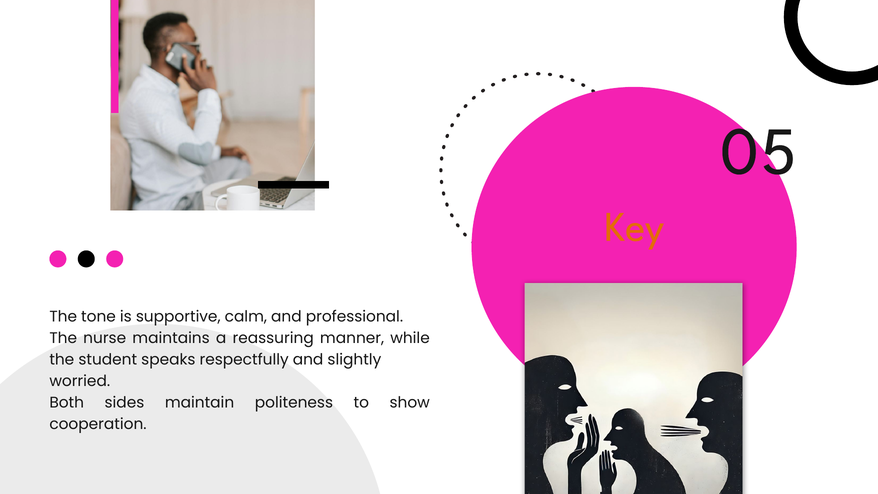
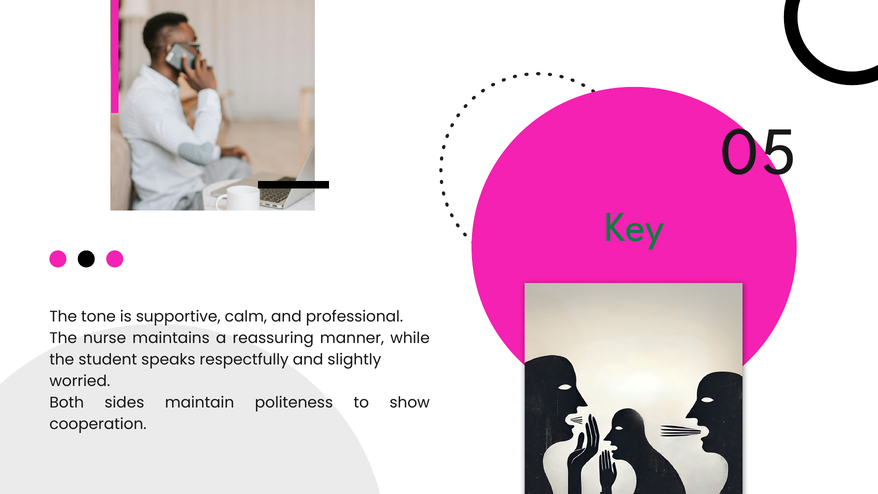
Key colour: orange -> green (634, 227)
